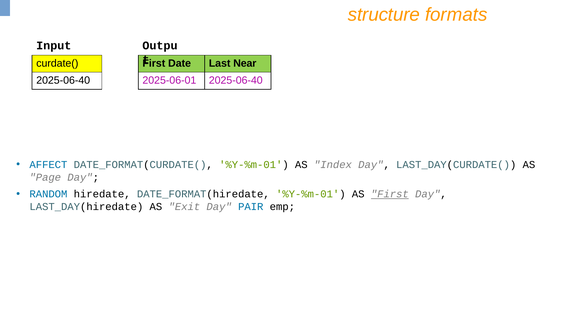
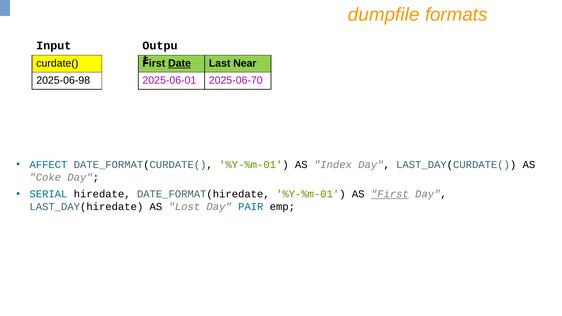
structure: structure -> dumpfile (384, 15)
Date underline: none -> present (180, 63)
2025-06-40: 2025-06-40 -> 2025-06-98 (63, 80)
2025-06-01 2025-06-40: 2025-06-40 -> 2025-06-70 (236, 80)
Page: Page -> Coke (45, 177)
RANDOM: RANDOM -> SERIAL (48, 194)
Exit: Exit -> Lost (184, 207)
